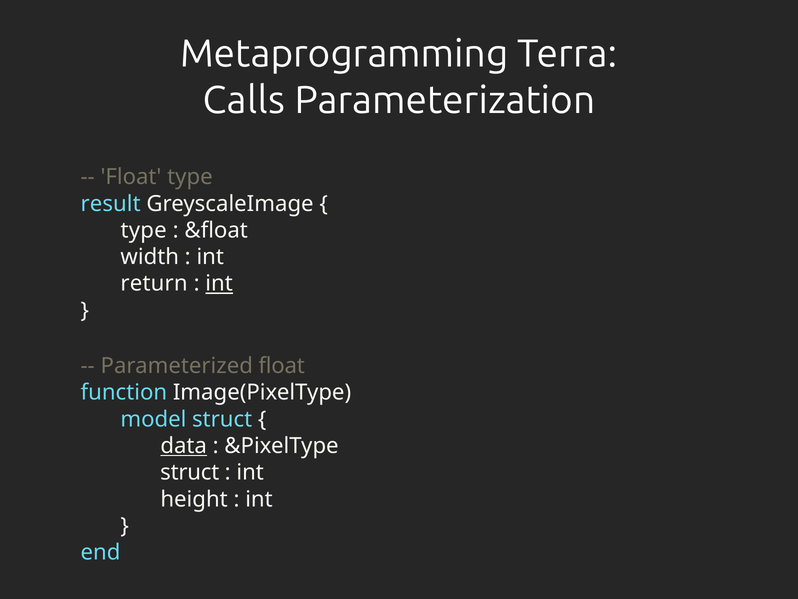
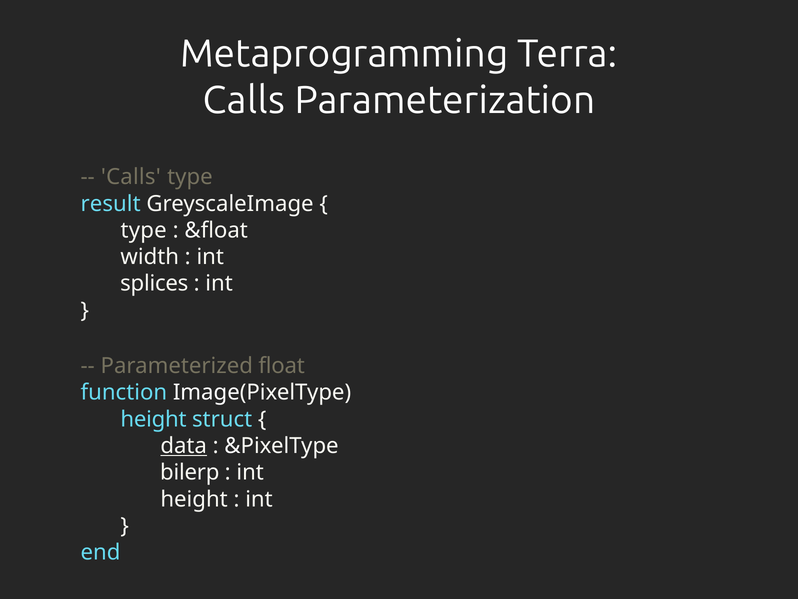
Float: Float -> Calls (131, 177)
return: return -> splices (154, 283)
int underline: present -> none (219, 283)
model: model -> height (154, 419)
struct: struct -> bilerp (190, 472)
